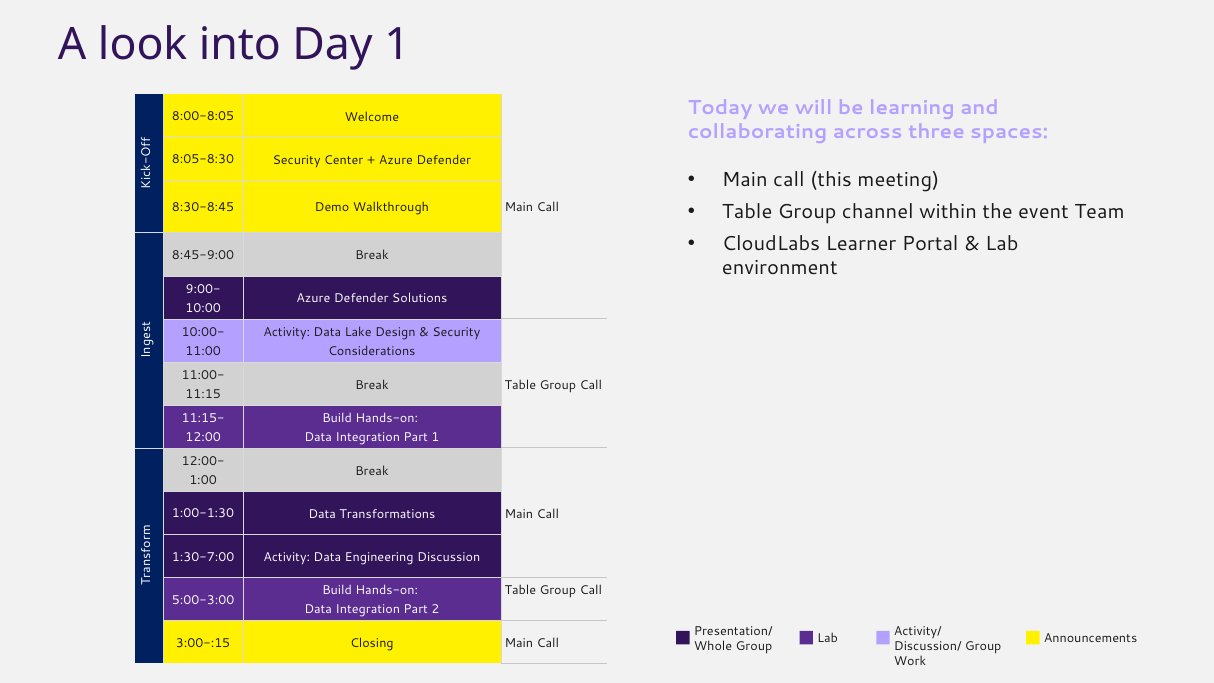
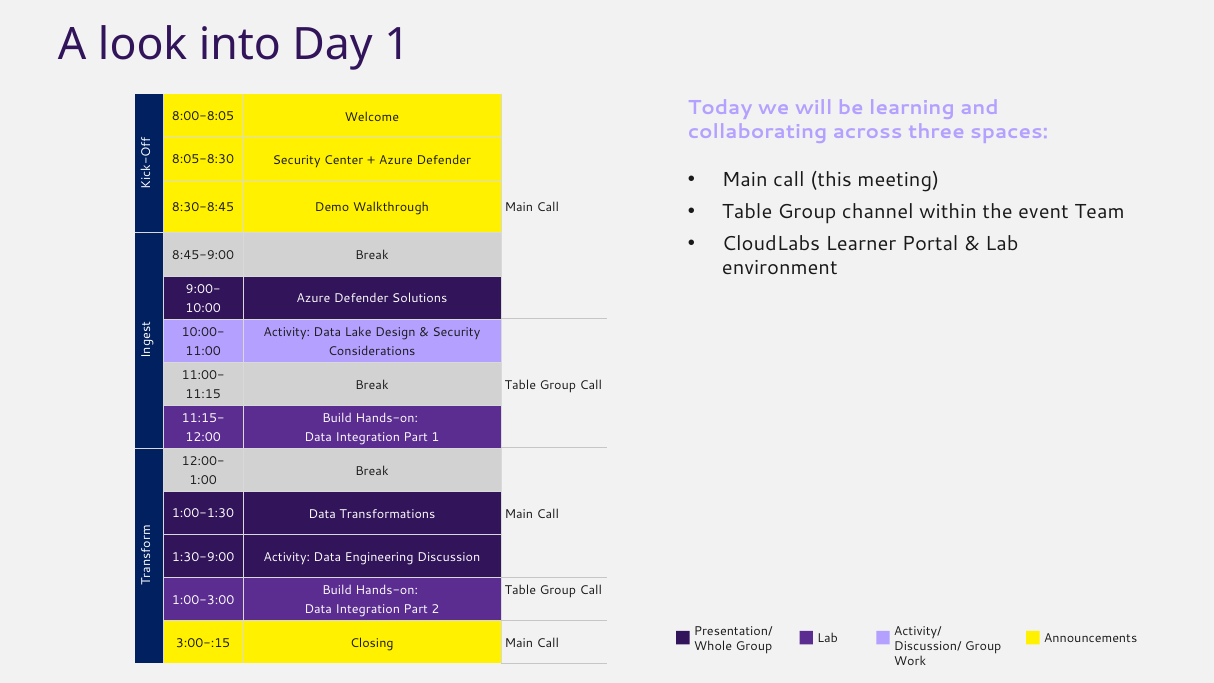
1:30-7:00: 1:30-7:00 -> 1:30-9:00 (203, 557)
5:00-3:00: 5:00-3:00 -> 1:00-3:00 (203, 600)
